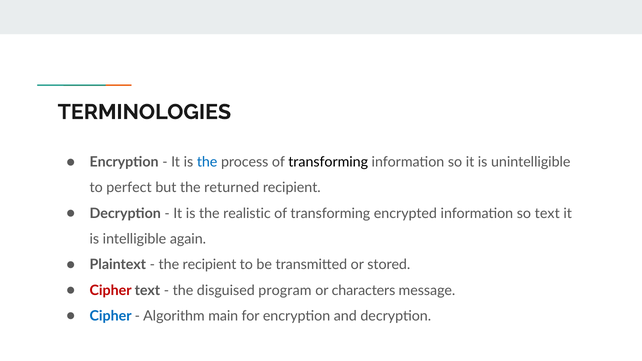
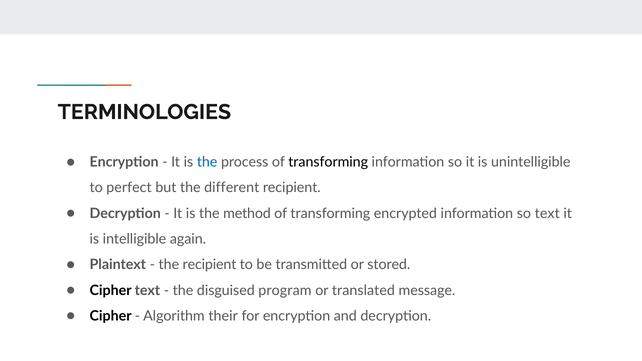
returned: returned -> different (232, 188)
realistic: realistic -> method (247, 214)
Cipher colour: red -> black (111, 290)
characters: characters -> translated (363, 290)
Cipher colour: blue -> black (111, 316)
main: main -> their (223, 316)
